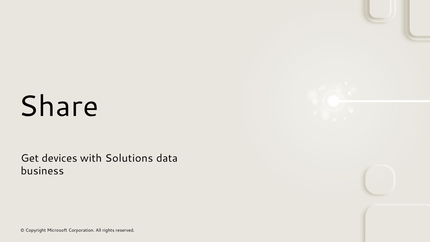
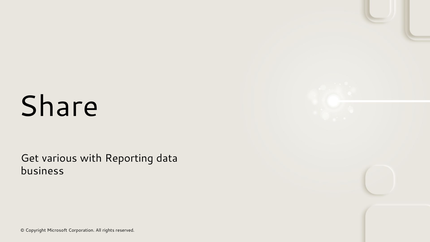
devices: devices -> various (59, 158)
Solutions: Solutions -> Reporting (129, 158)
